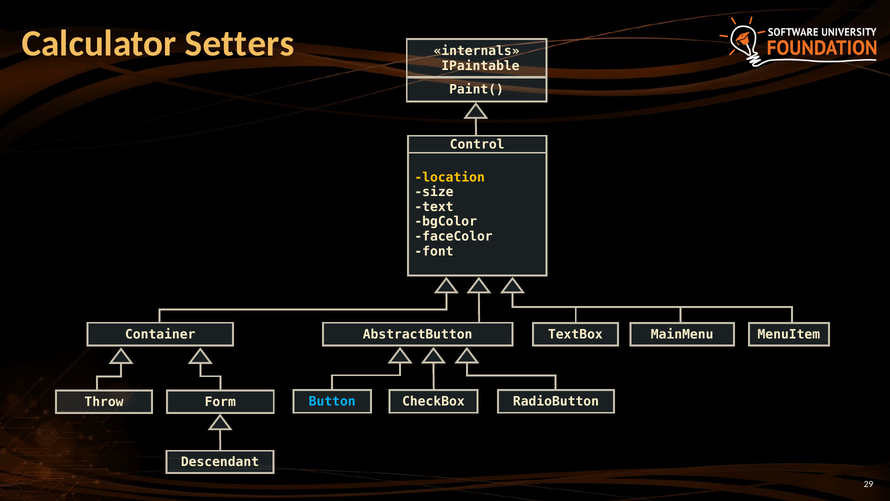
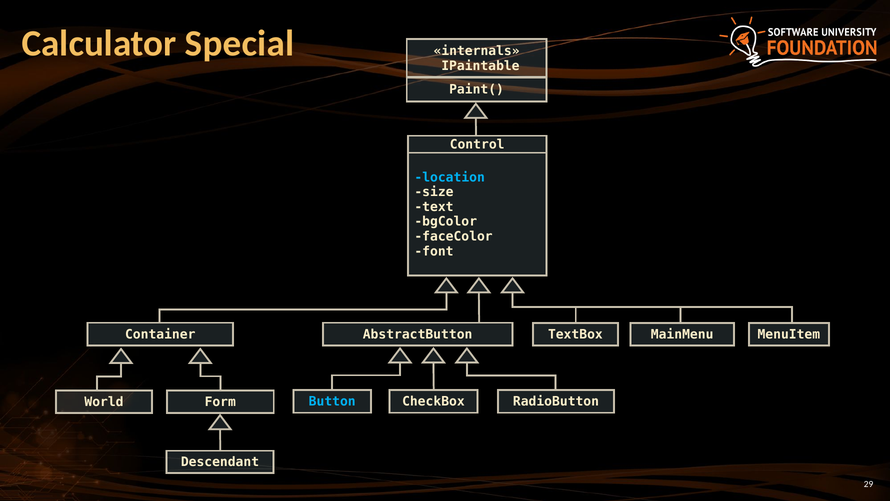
Setters: Setters -> Special (240, 43)
location colour: yellow -> light blue (450, 177)
Throw: Throw -> World (104, 402)
